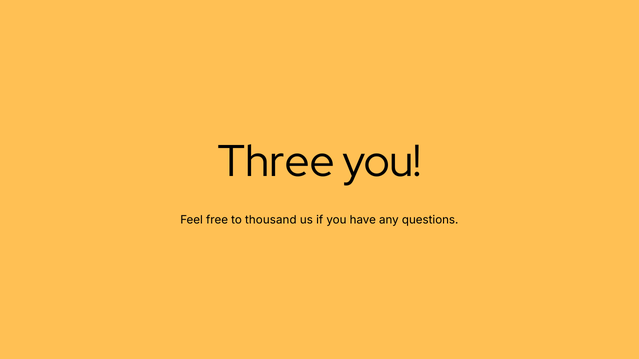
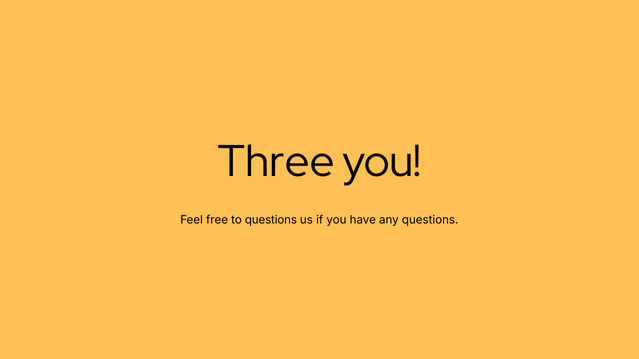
to thousand: thousand -> questions (271, 220)
